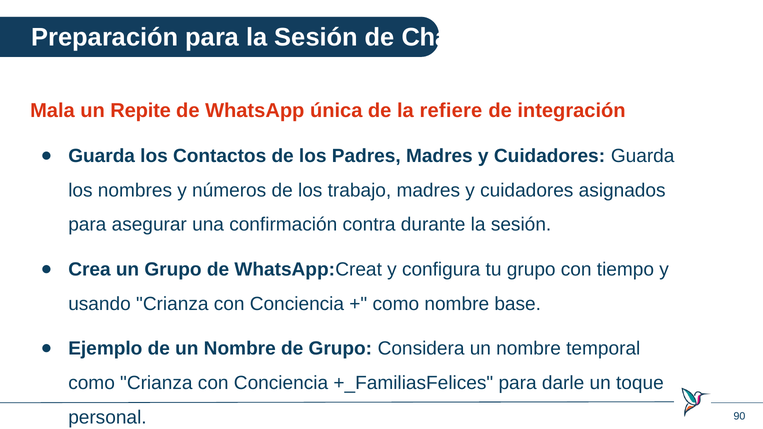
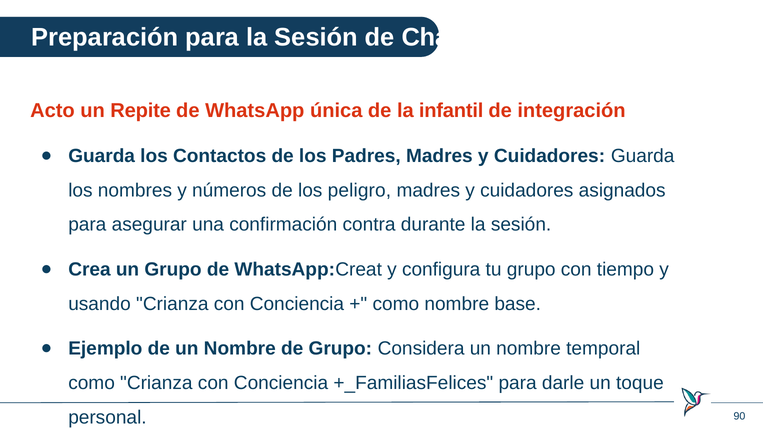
Mala: Mala -> Acto (52, 110)
refiere: refiere -> infantil (451, 110)
trabajo: trabajo -> peligro (359, 190)
